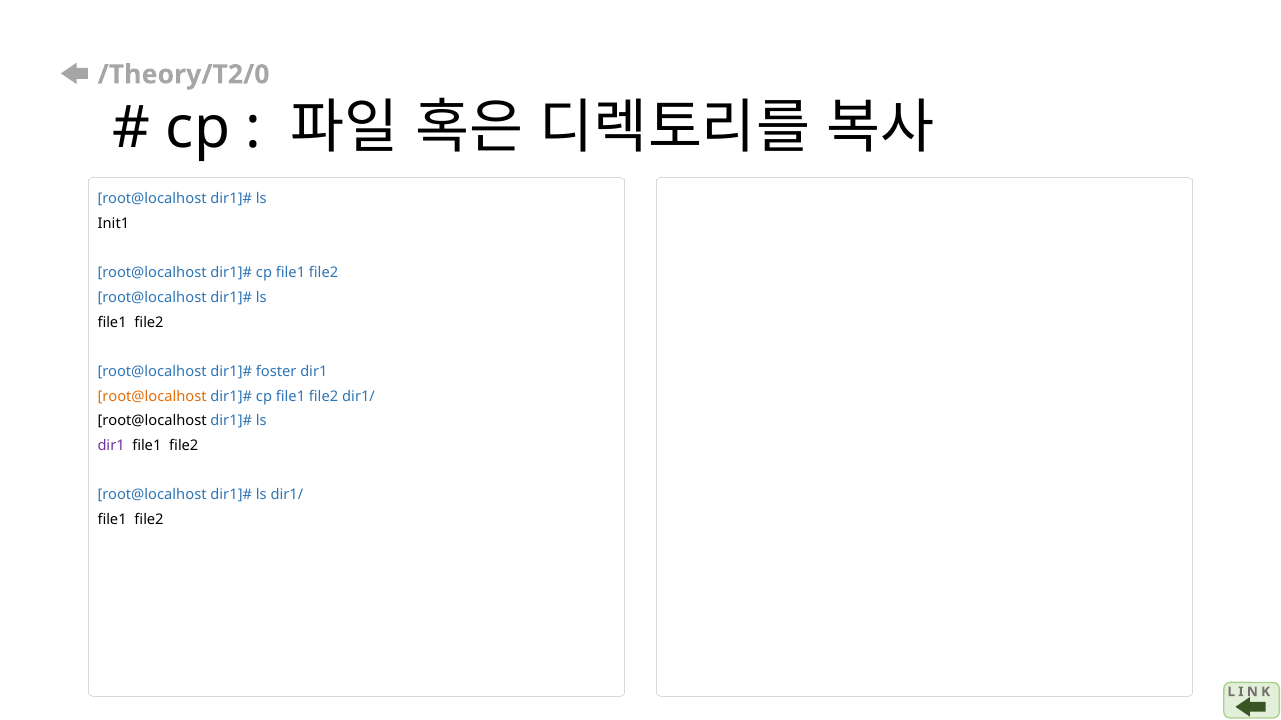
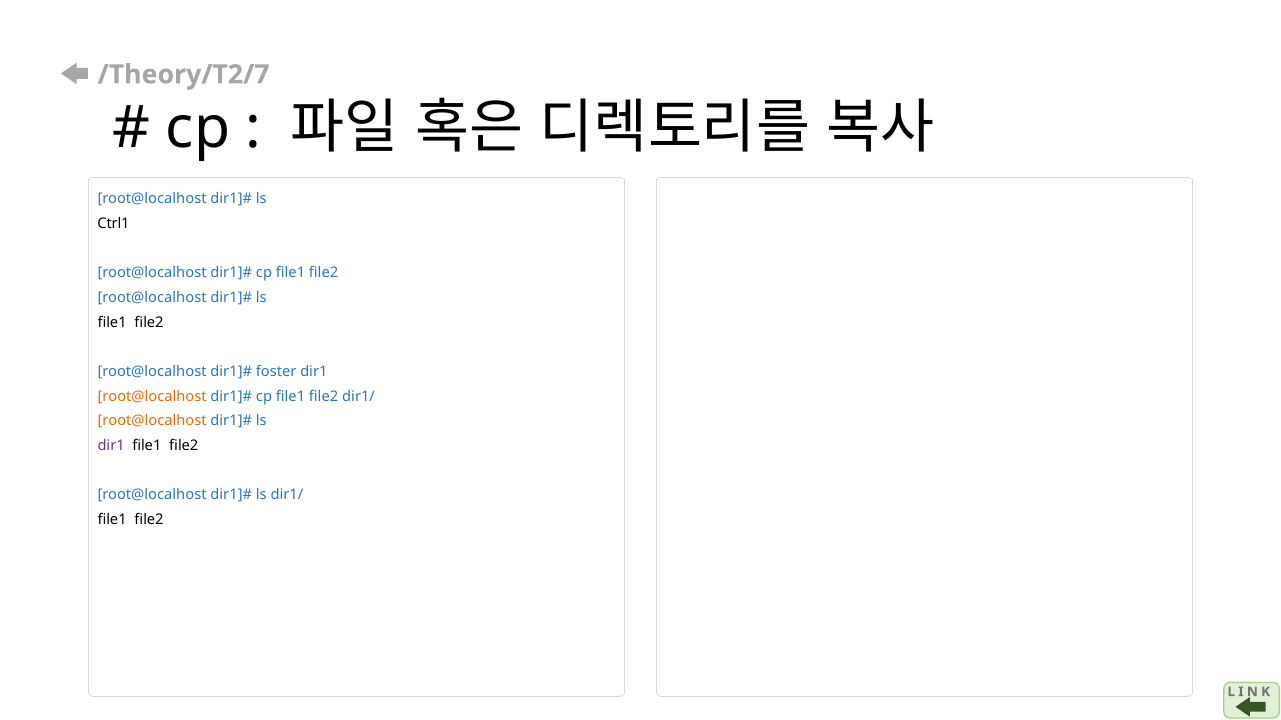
/Theory/T2/0: /Theory/T2/0 -> /Theory/T2/7 (184, 75)
Init1: Init1 -> Ctrl1 (114, 224)
root@localhost colour: black -> orange (152, 421)
